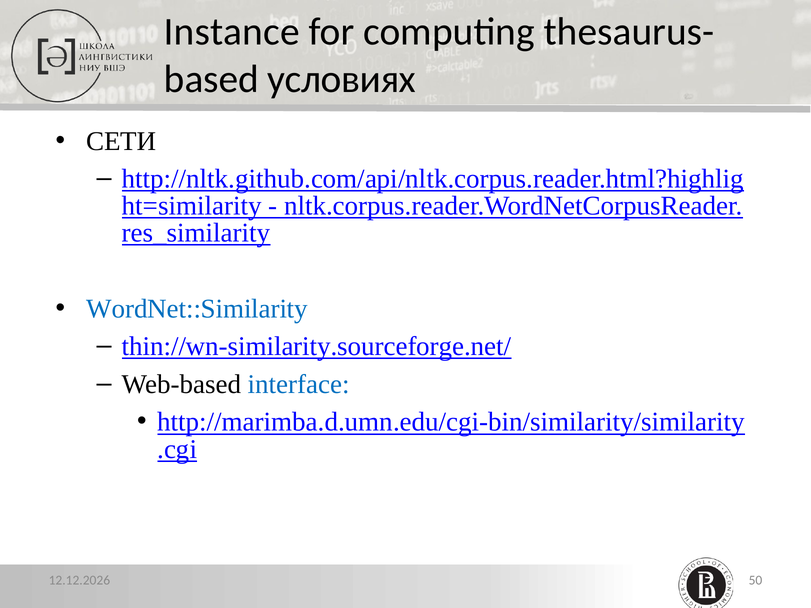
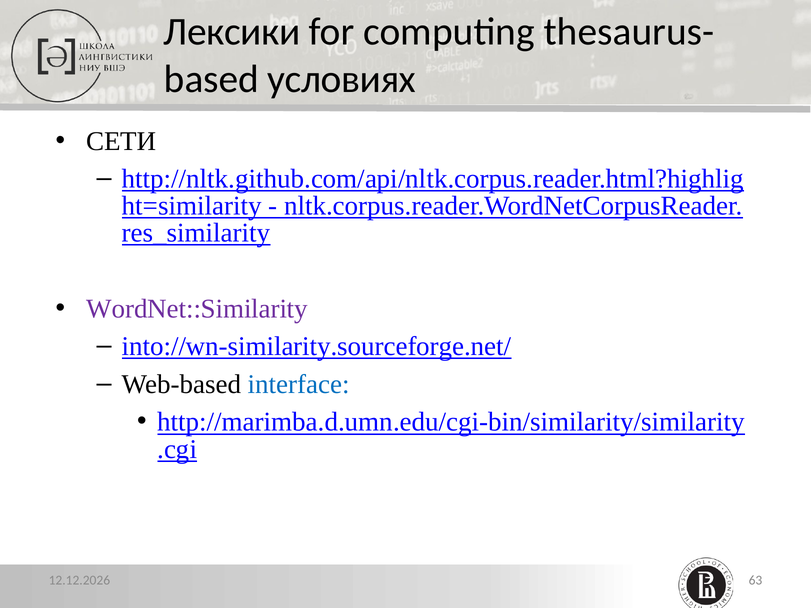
Instance: Instance -> Лексики (232, 32)
WordNet::Similarity colour: blue -> purple (197, 309)
thin://wn-similarity.sourceforge.net/: thin://wn-similarity.sourceforge.net/ -> into://wn-similarity.sourceforge.net/ (317, 347)
50: 50 -> 63 (755, 581)
